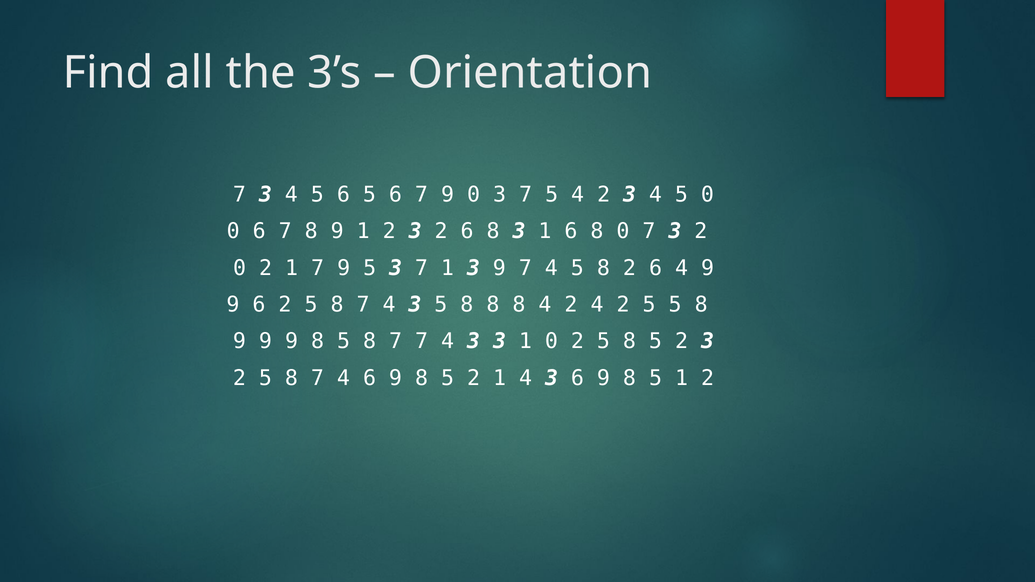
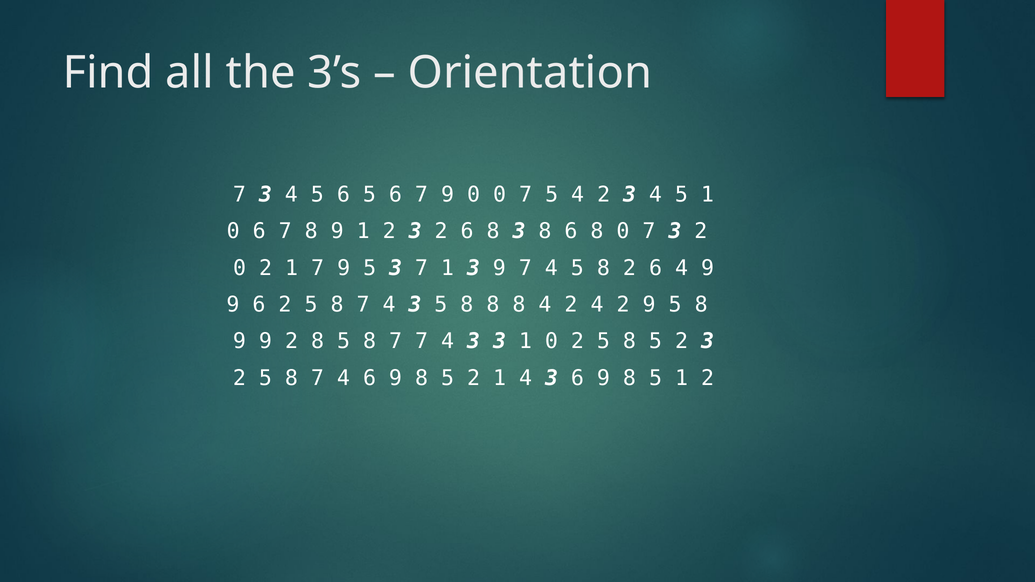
0 3: 3 -> 0 (500, 195)
4 5 0: 0 -> 1 (707, 195)
8 3 1: 1 -> 8 (545, 231)
4 2 5: 5 -> 9 (649, 305)
9 9 9: 9 -> 2 (292, 341)
